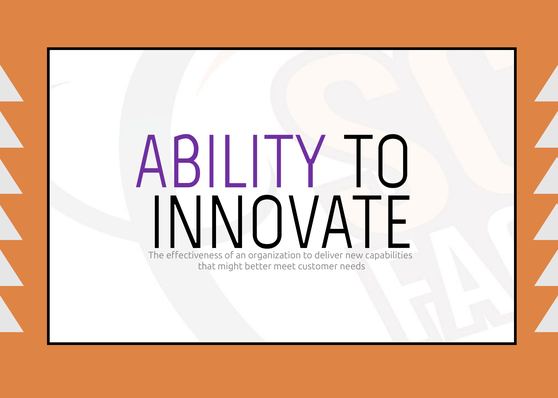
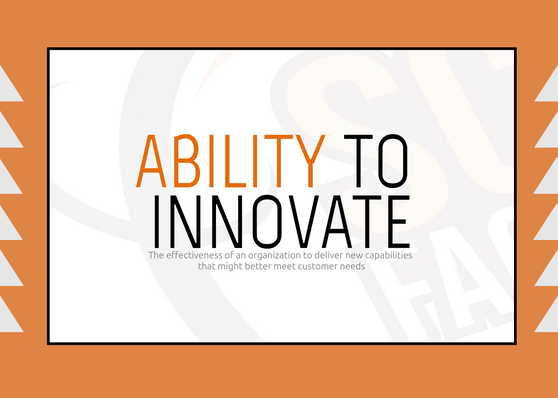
ABILITY colour: purple -> orange (230, 163)
